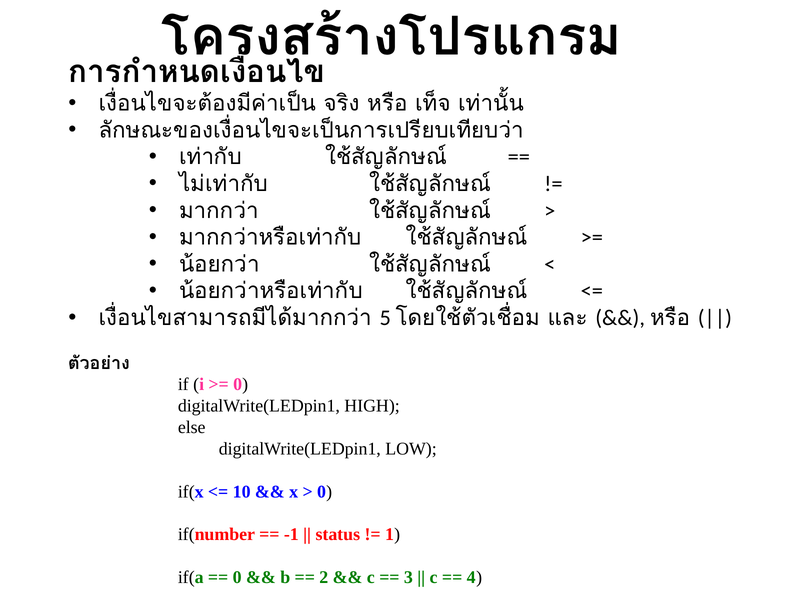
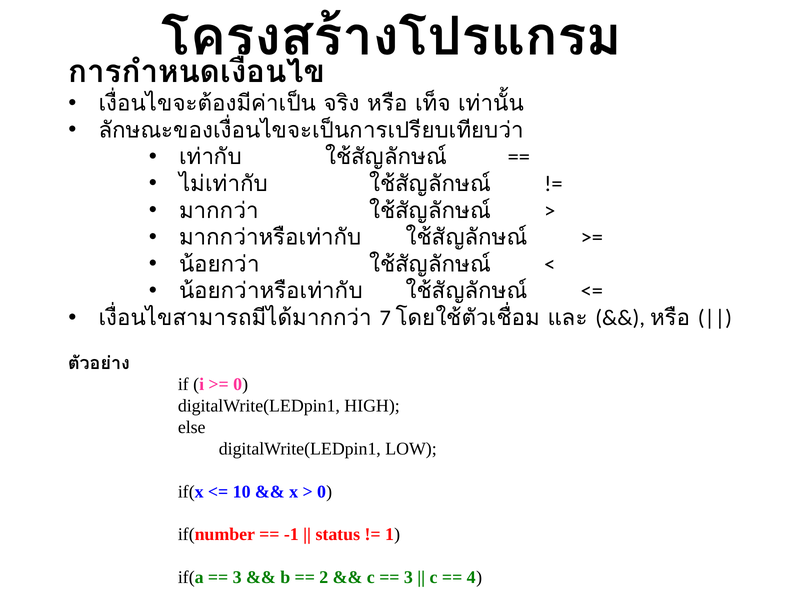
5: 5 -> 7 (385, 318)
0: 0 -> 3 (237, 578)
